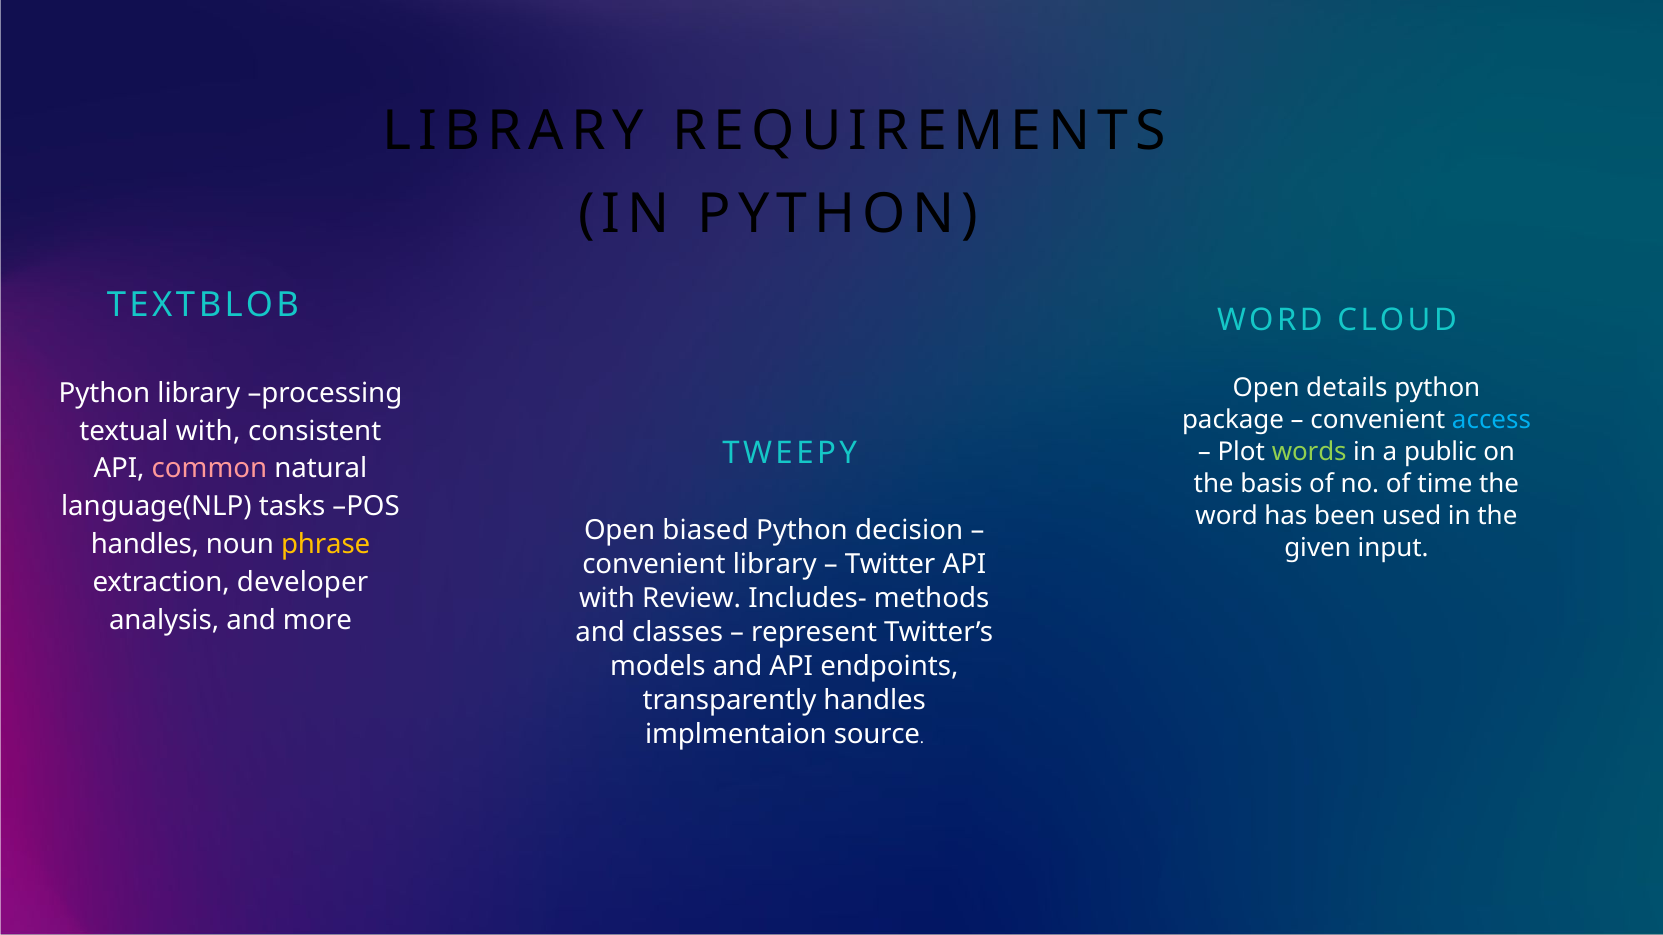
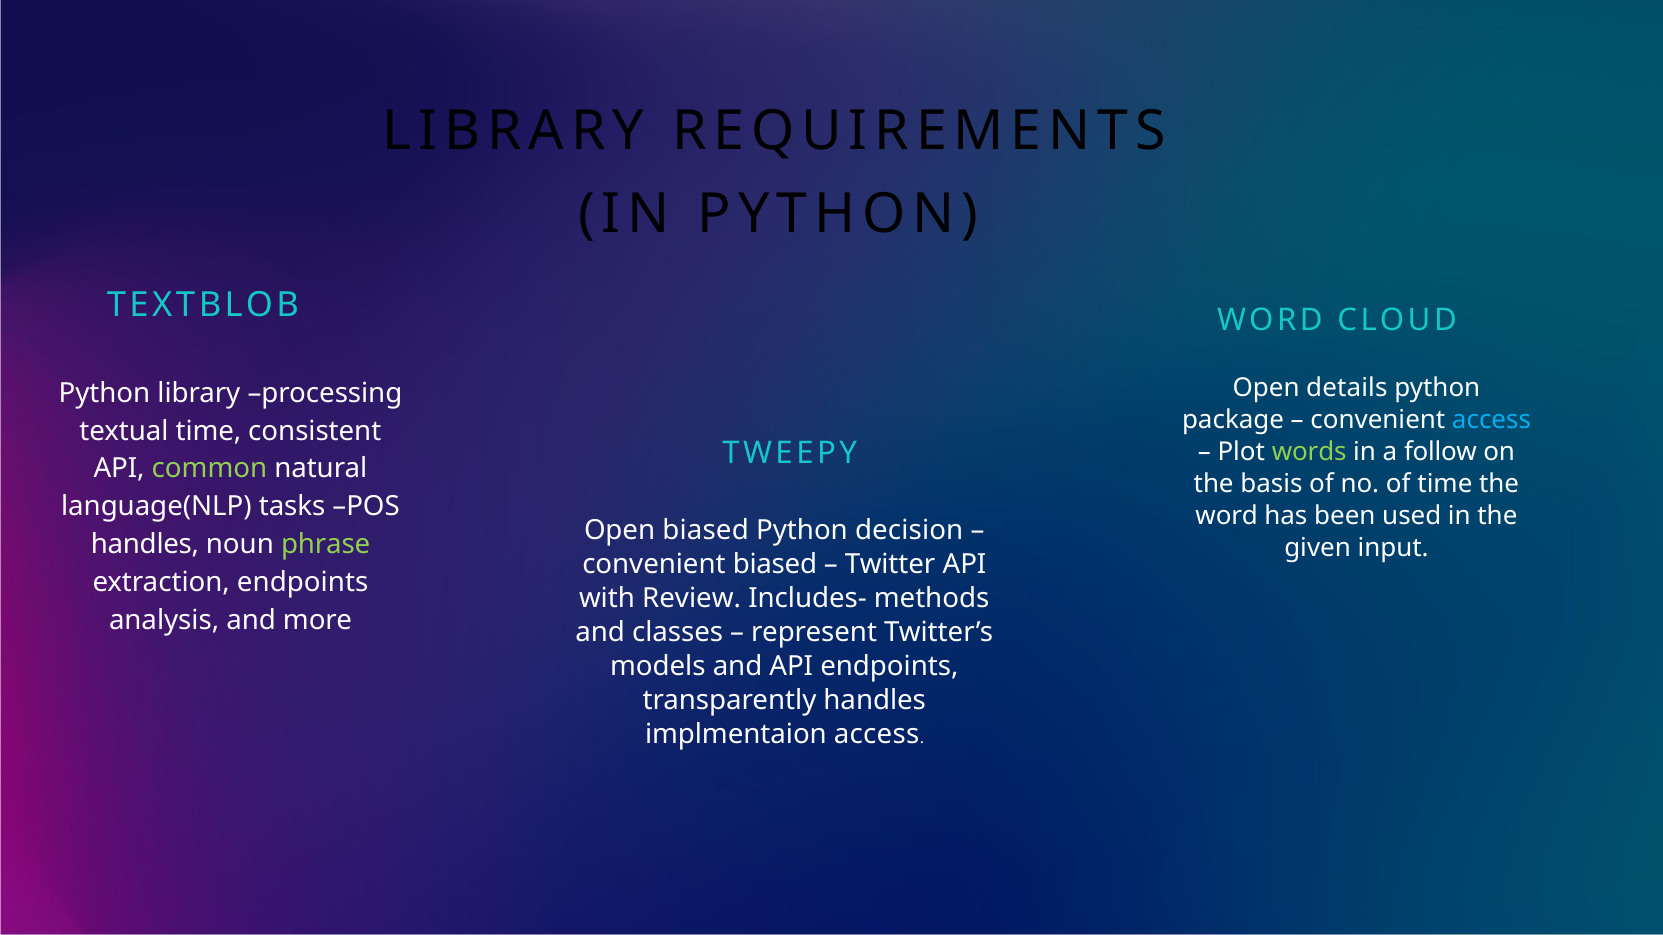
textual with: with -> time (208, 431)
public: public -> follow (1440, 452)
common colour: pink -> light green (209, 469)
phrase colour: yellow -> light green (326, 545)
convenient library: library -> biased (775, 564)
extraction developer: developer -> endpoints (303, 583)
implmentaion source: source -> access (877, 735)
